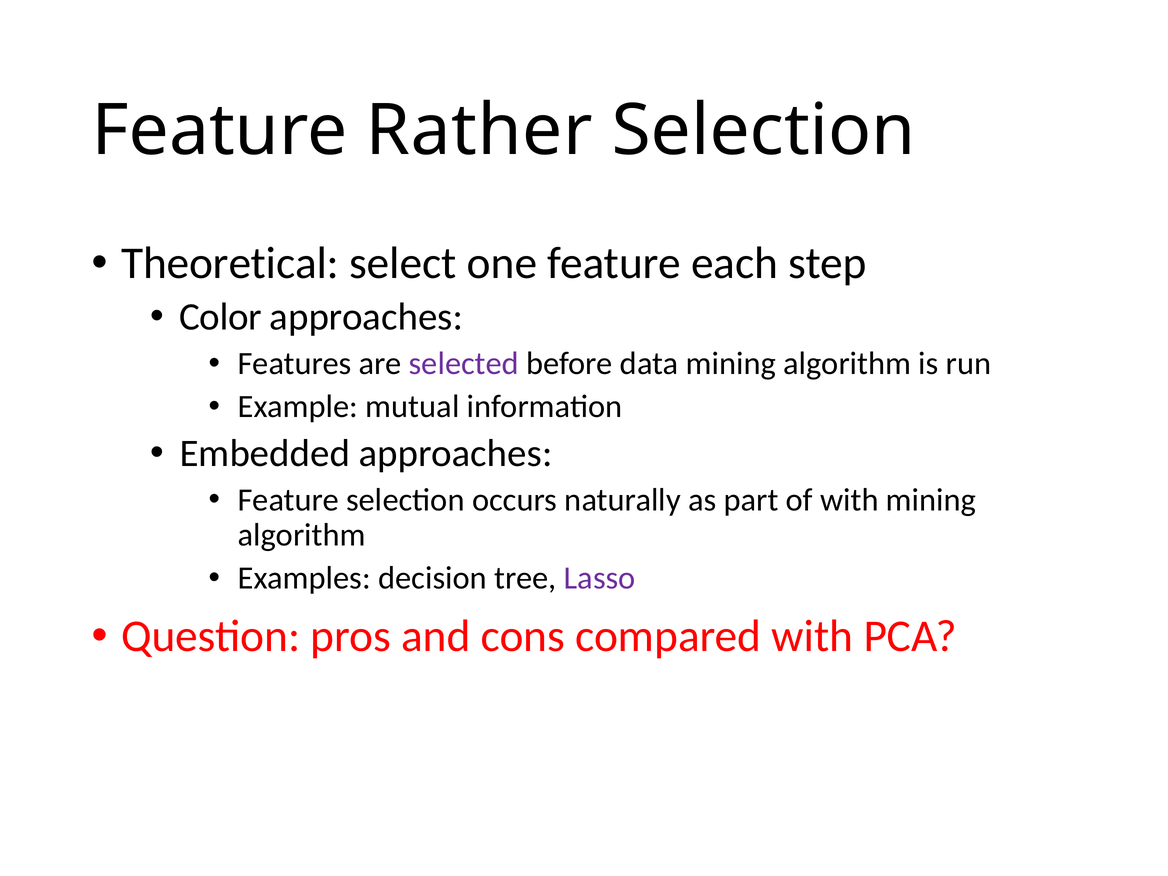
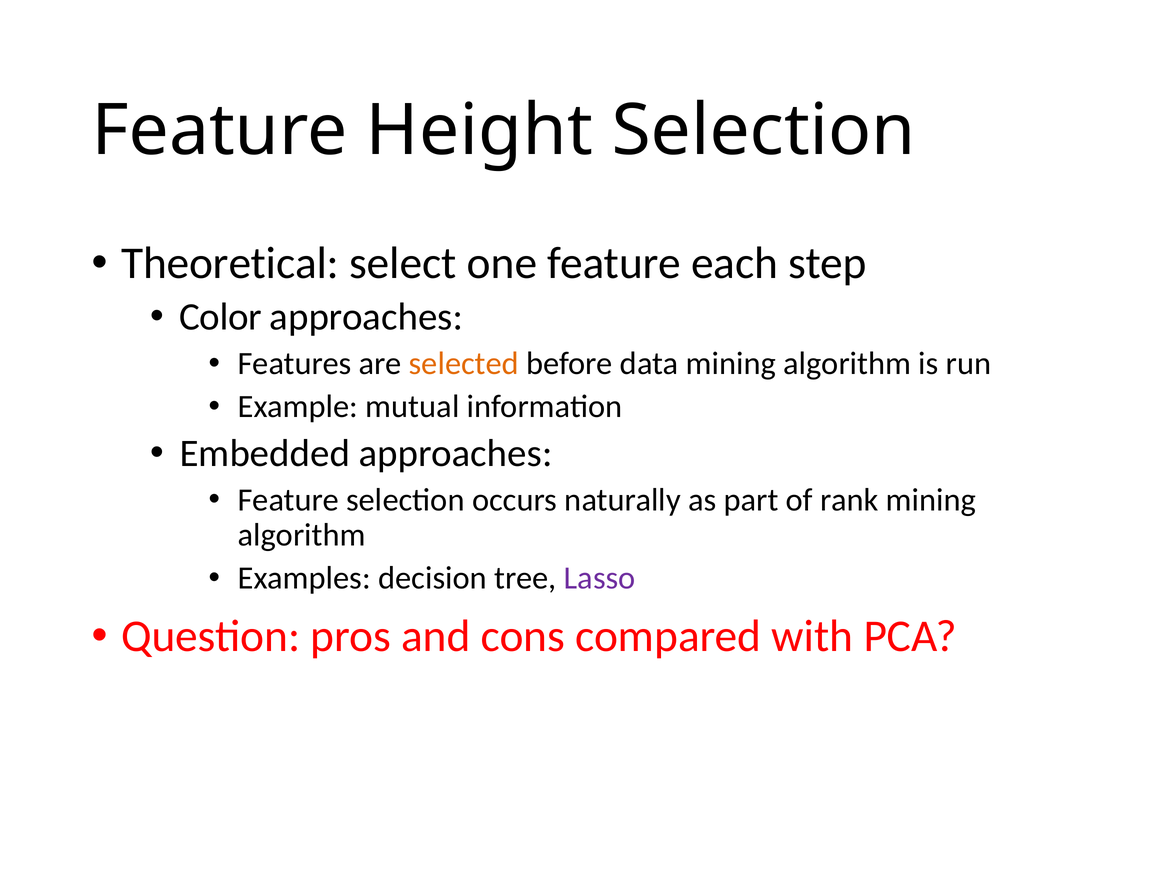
Rather: Rather -> Height (479, 131)
selected colour: purple -> orange (464, 364)
of with: with -> rank (849, 500)
